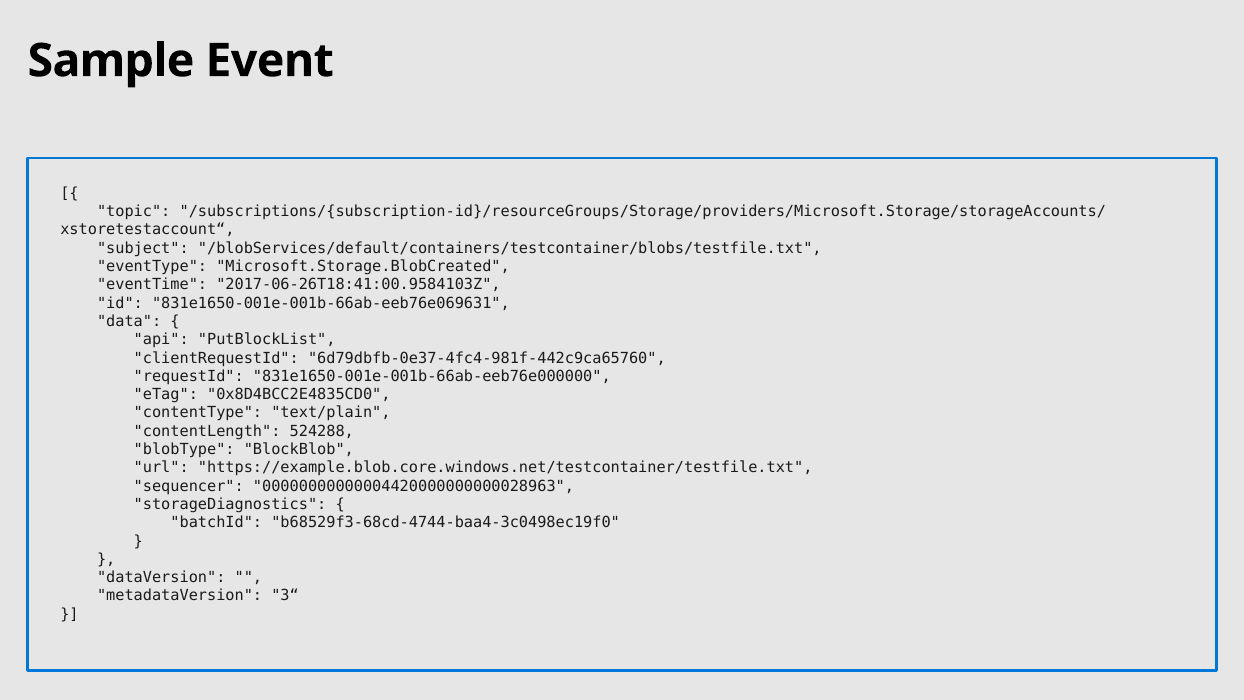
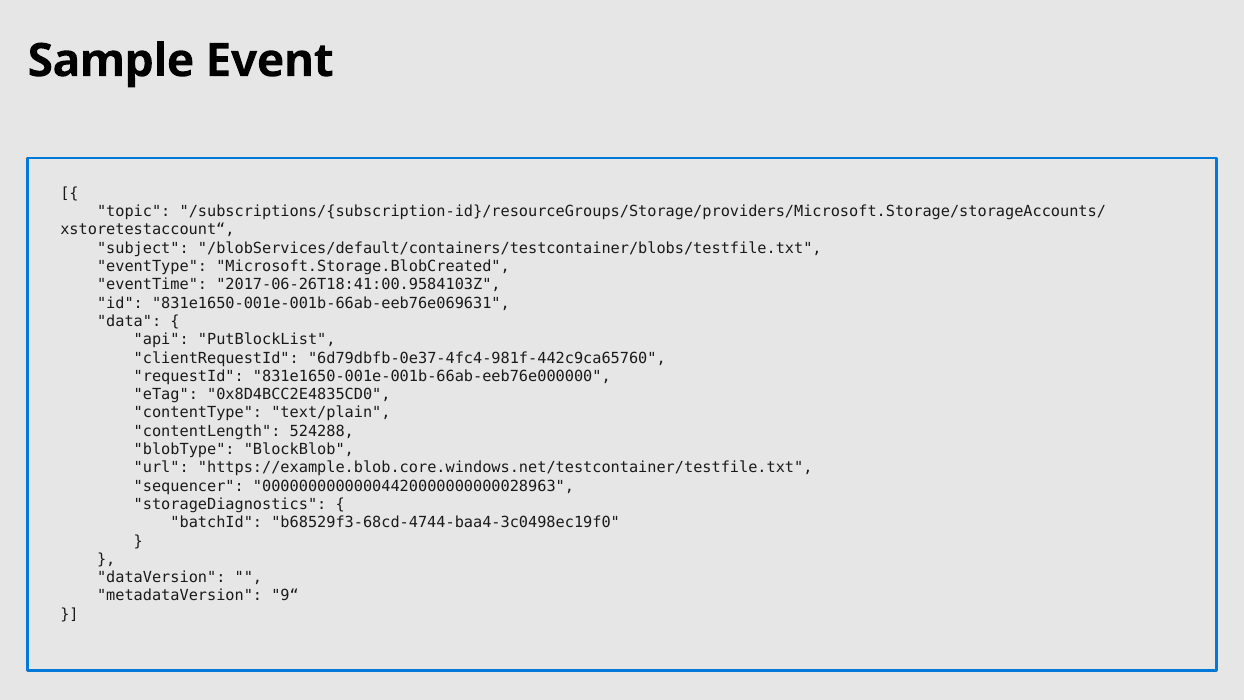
3“: 3“ -> 9“ (285, 596)
